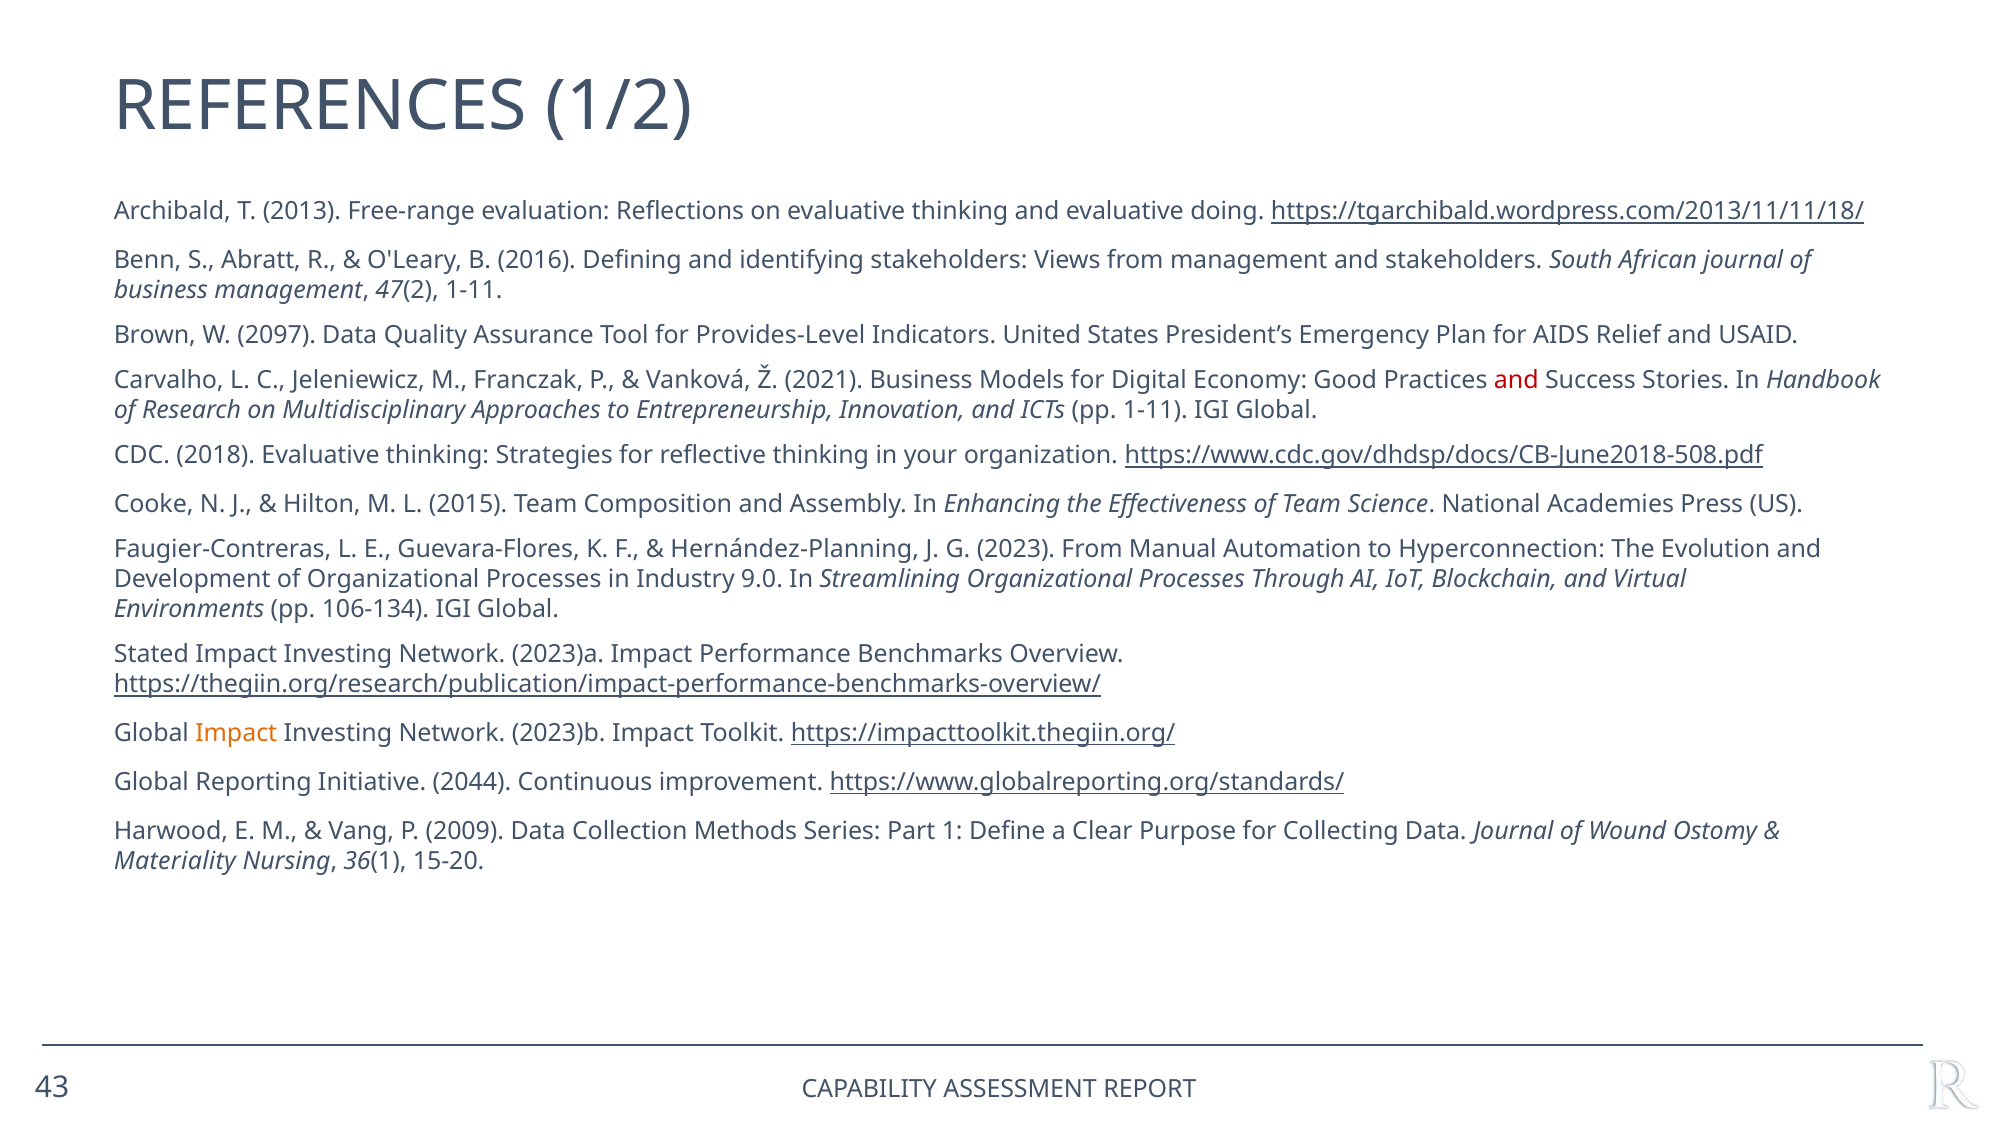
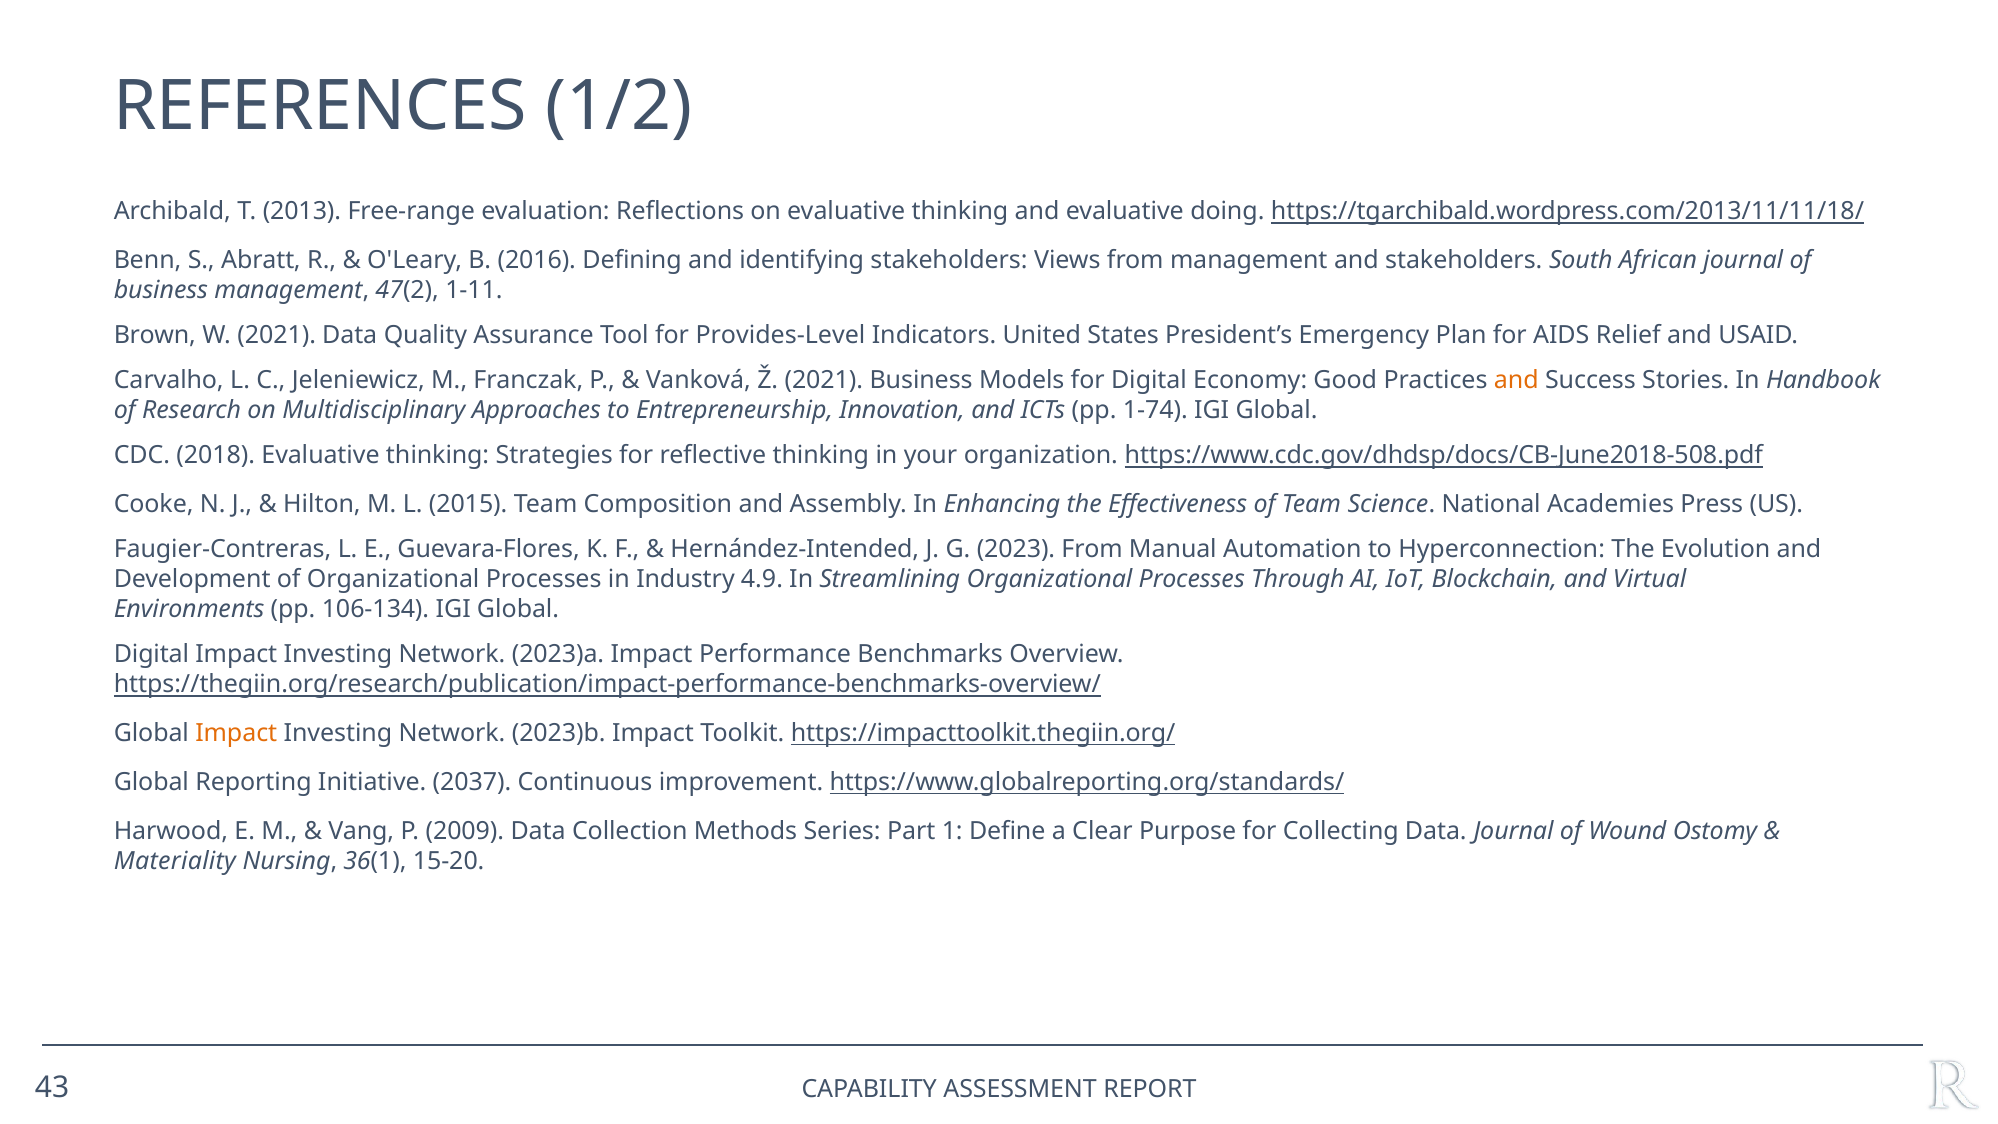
W 2097: 2097 -> 2021 (277, 336)
and colour: red -> orange (1516, 381)
pp 1-11: 1-11 -> 1-74 (1155, 411)
Hernández-Planning: Hernández-Planning -> Hernández-Intended (795, 550)
9.0: 9.0 -> 4.9 (762, 580)
Stated: Stated -> Digital (151, 655)
2044: 2044 -> 2037 (472, 782)
